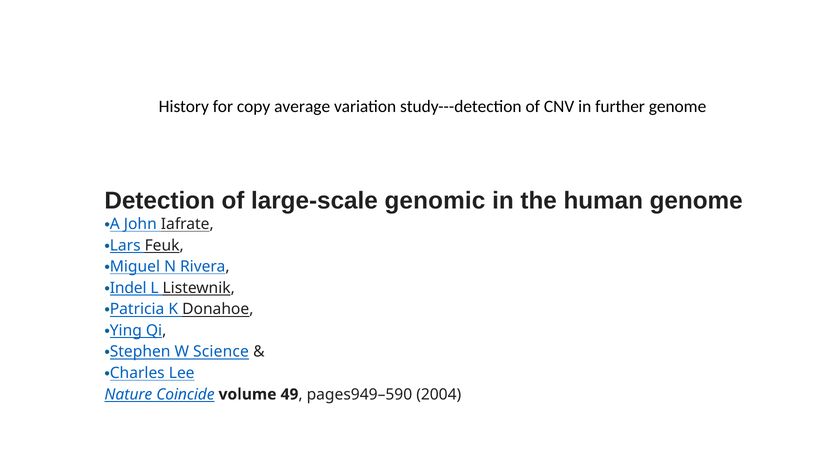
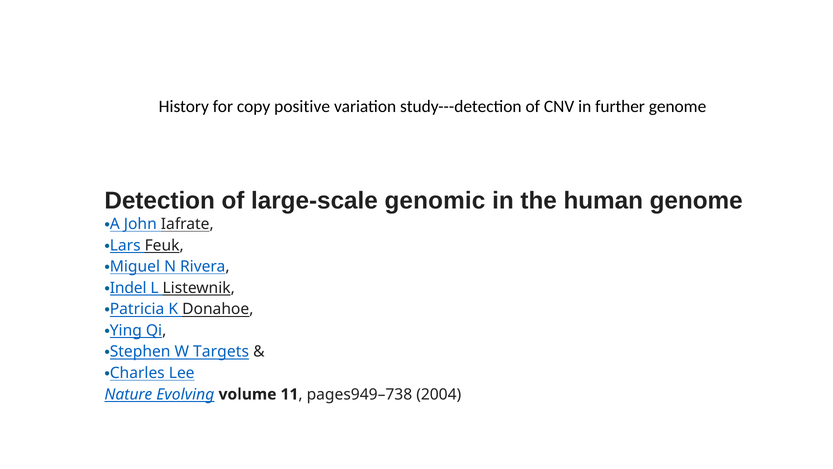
average: average -> positive (302, 107)
Science: Science -> Targets (221, 351)
Coincide: Coincide -> Evolving (185, 394)
49: 49 -> 11 (290, 394)
pages949–590: pages949–590 -> pages949–738 (359, 394)
